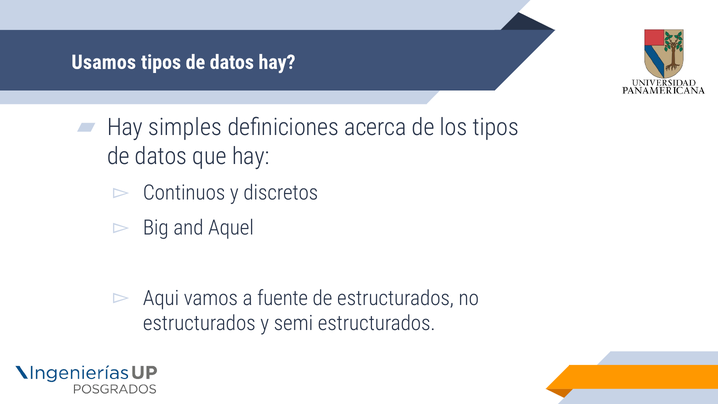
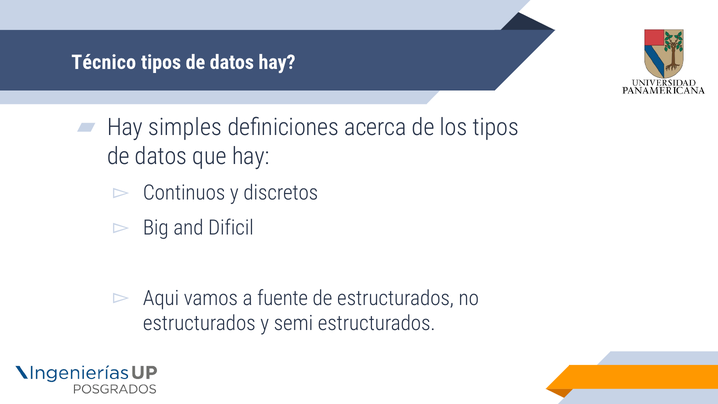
Usamos: Usamos -> Técnico (104, 62)
Aquel: Aquel -> Dificil (231, 228)
